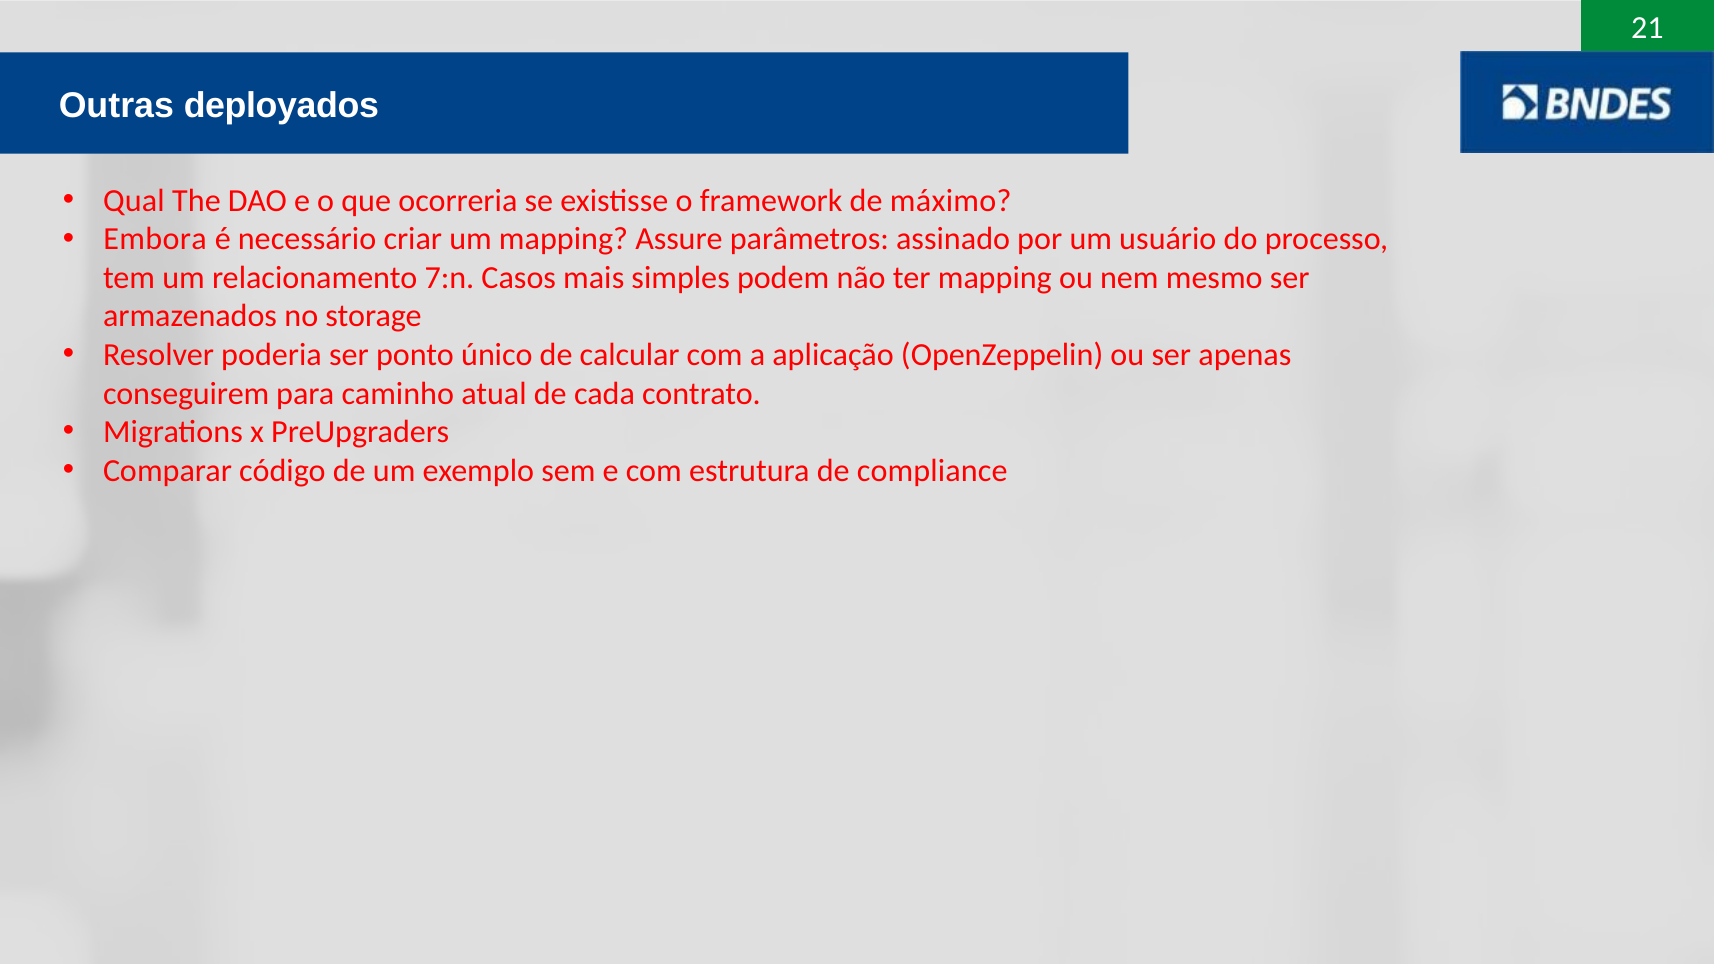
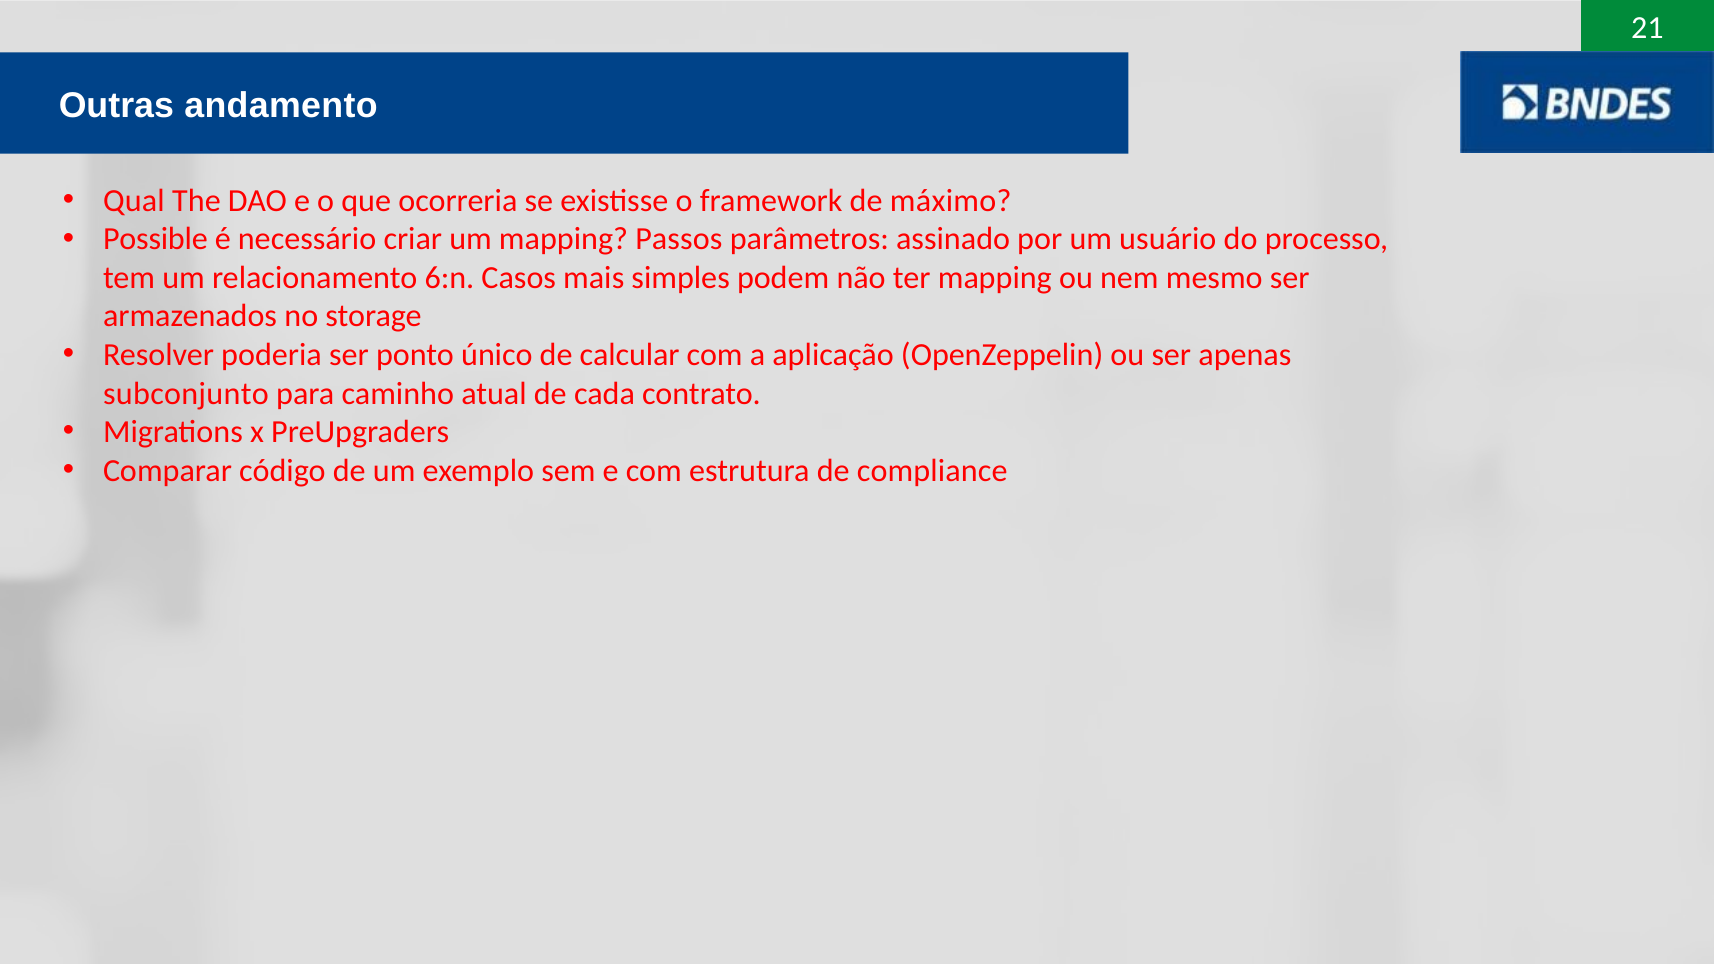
deployados: deployados -> andamento (281, 105)
Embora: Embora -> Possible (155, 239)
Assure: Assure -> Passos (679, 239)
7:n: 7:n -> 6:n (449, 278)
conseguirem: conseguirem -> subconjunto (186, 394)
